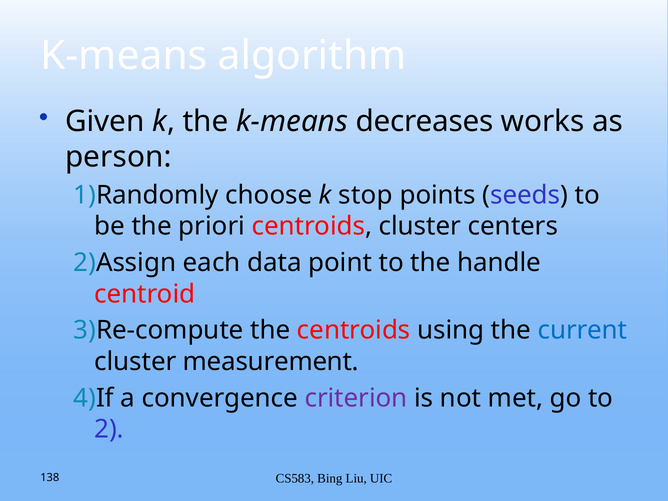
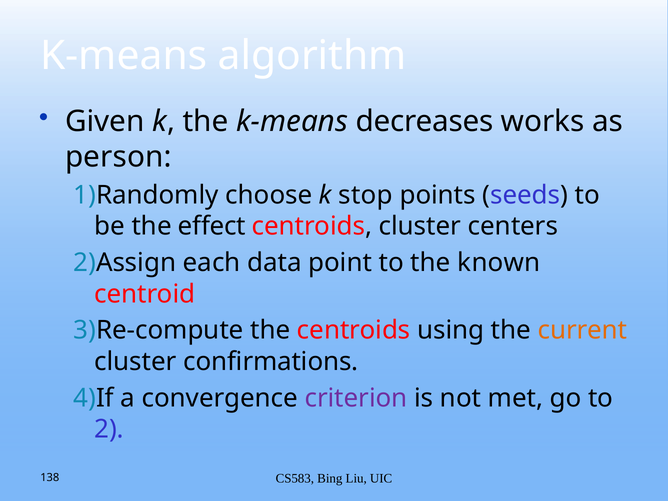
priori: priori -> effect (212, 226)
handle: handle -> known (499, 263)
current colour: blue -> orange (582, 330)
measurement: measurement -> confirmations (271, 362)
